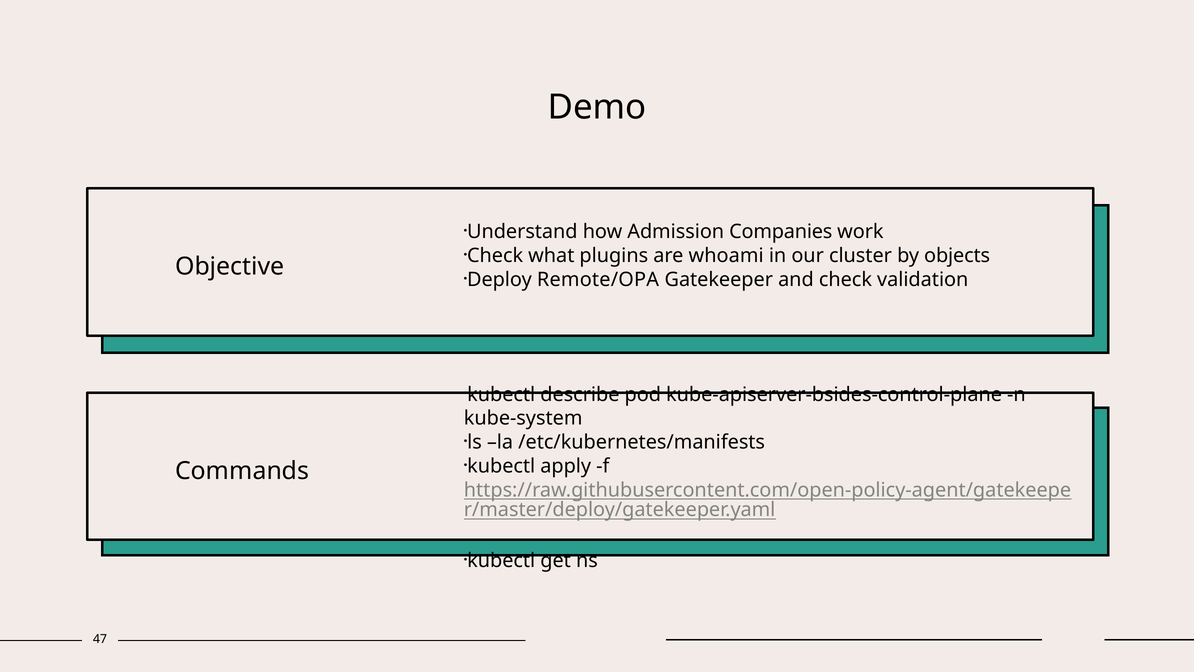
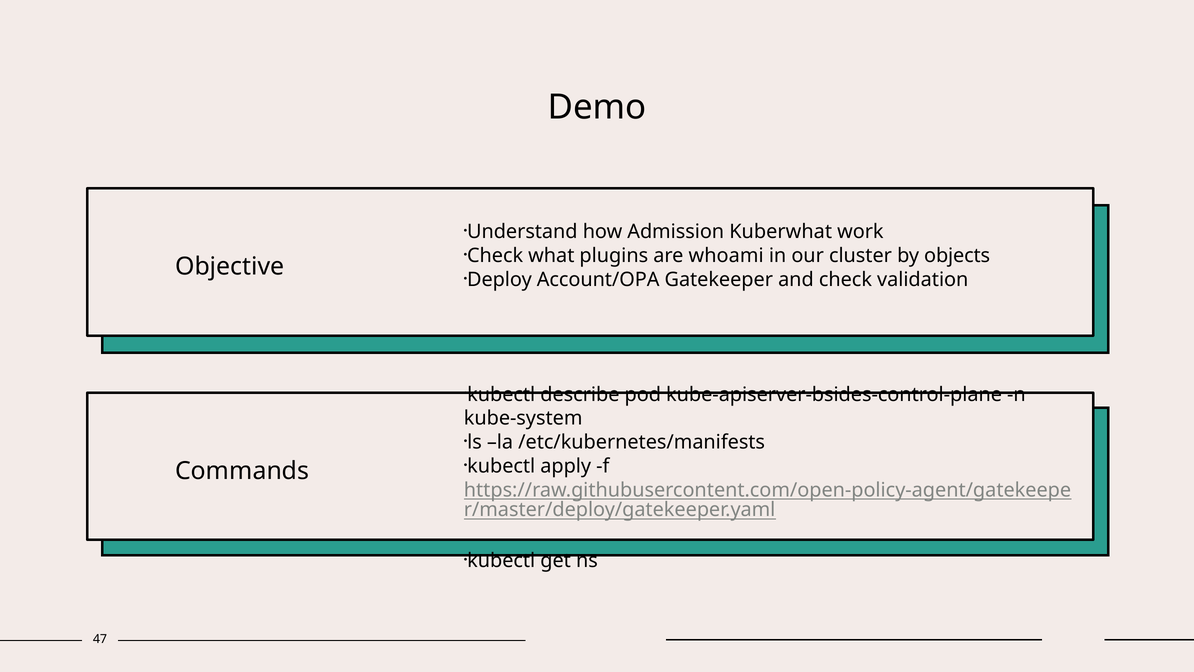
Companies: Companies -> Kuberwhat (781, 232)
Remote/OPA: Remote/OPA -> Account/OPA (598, 279)
